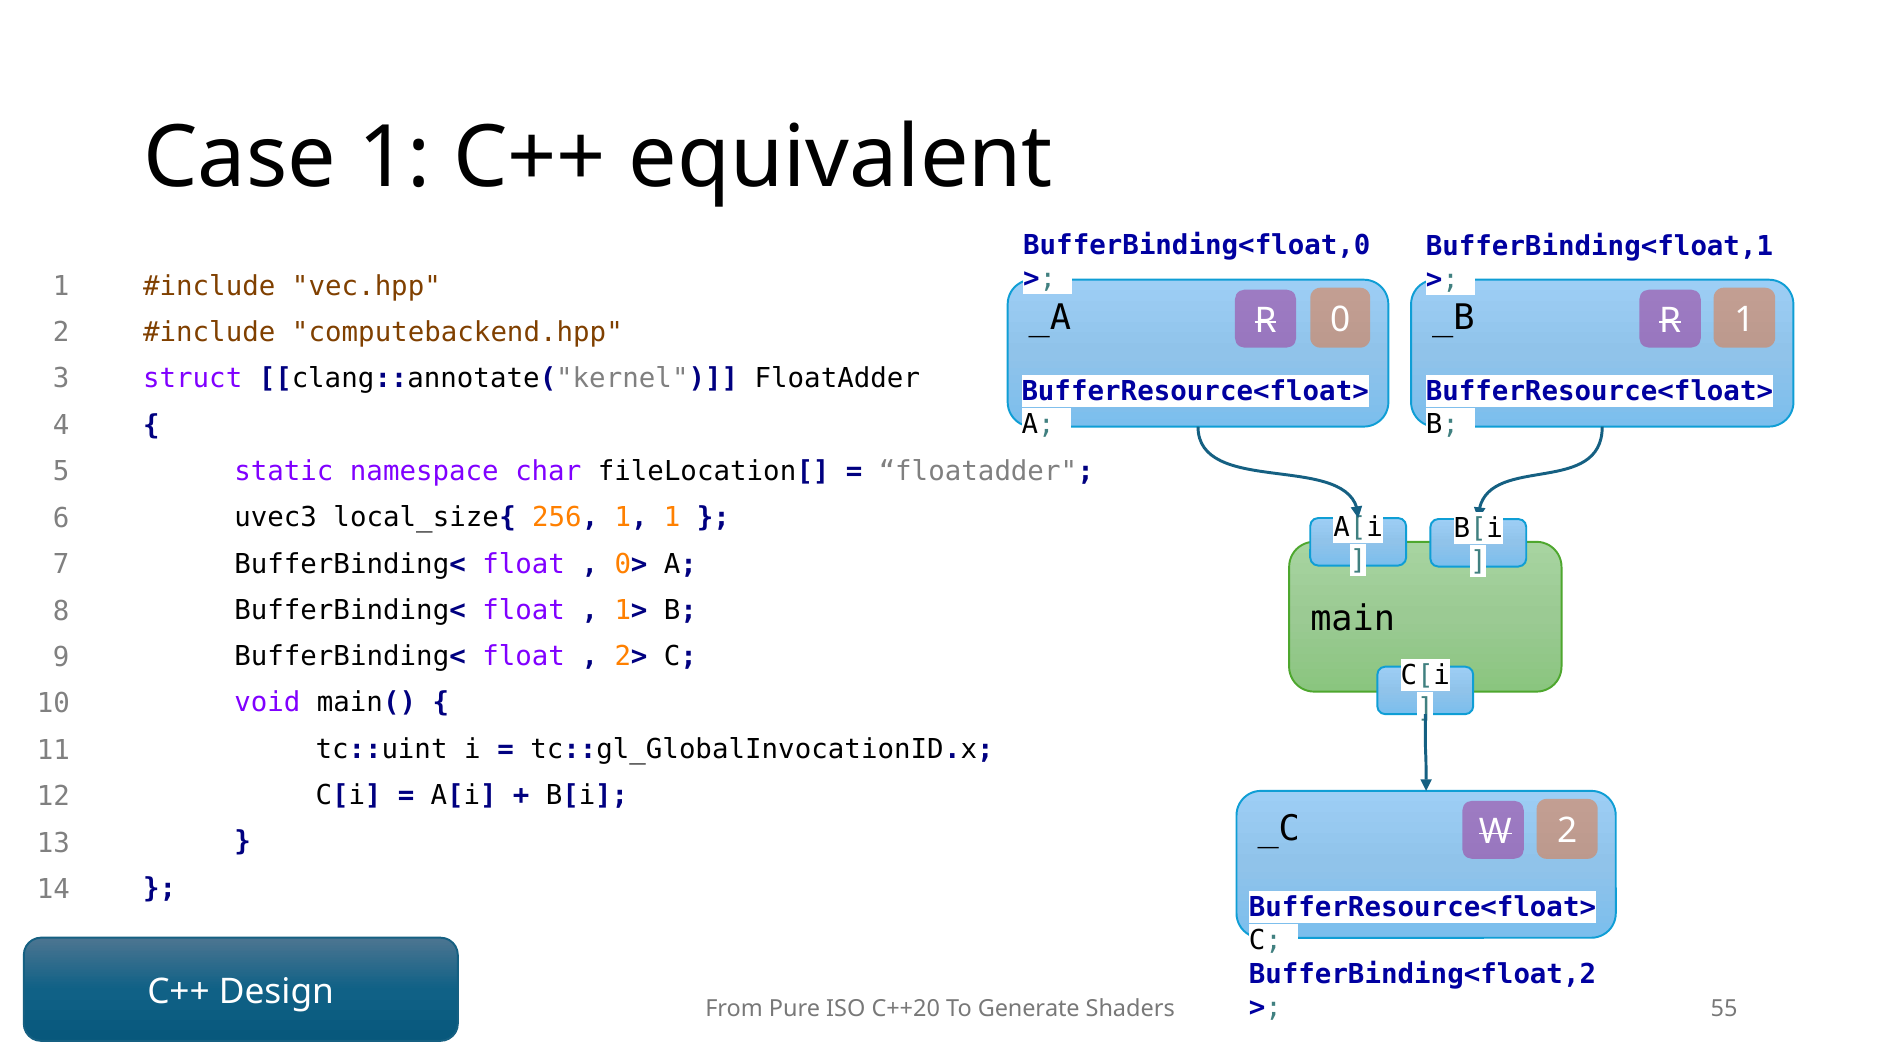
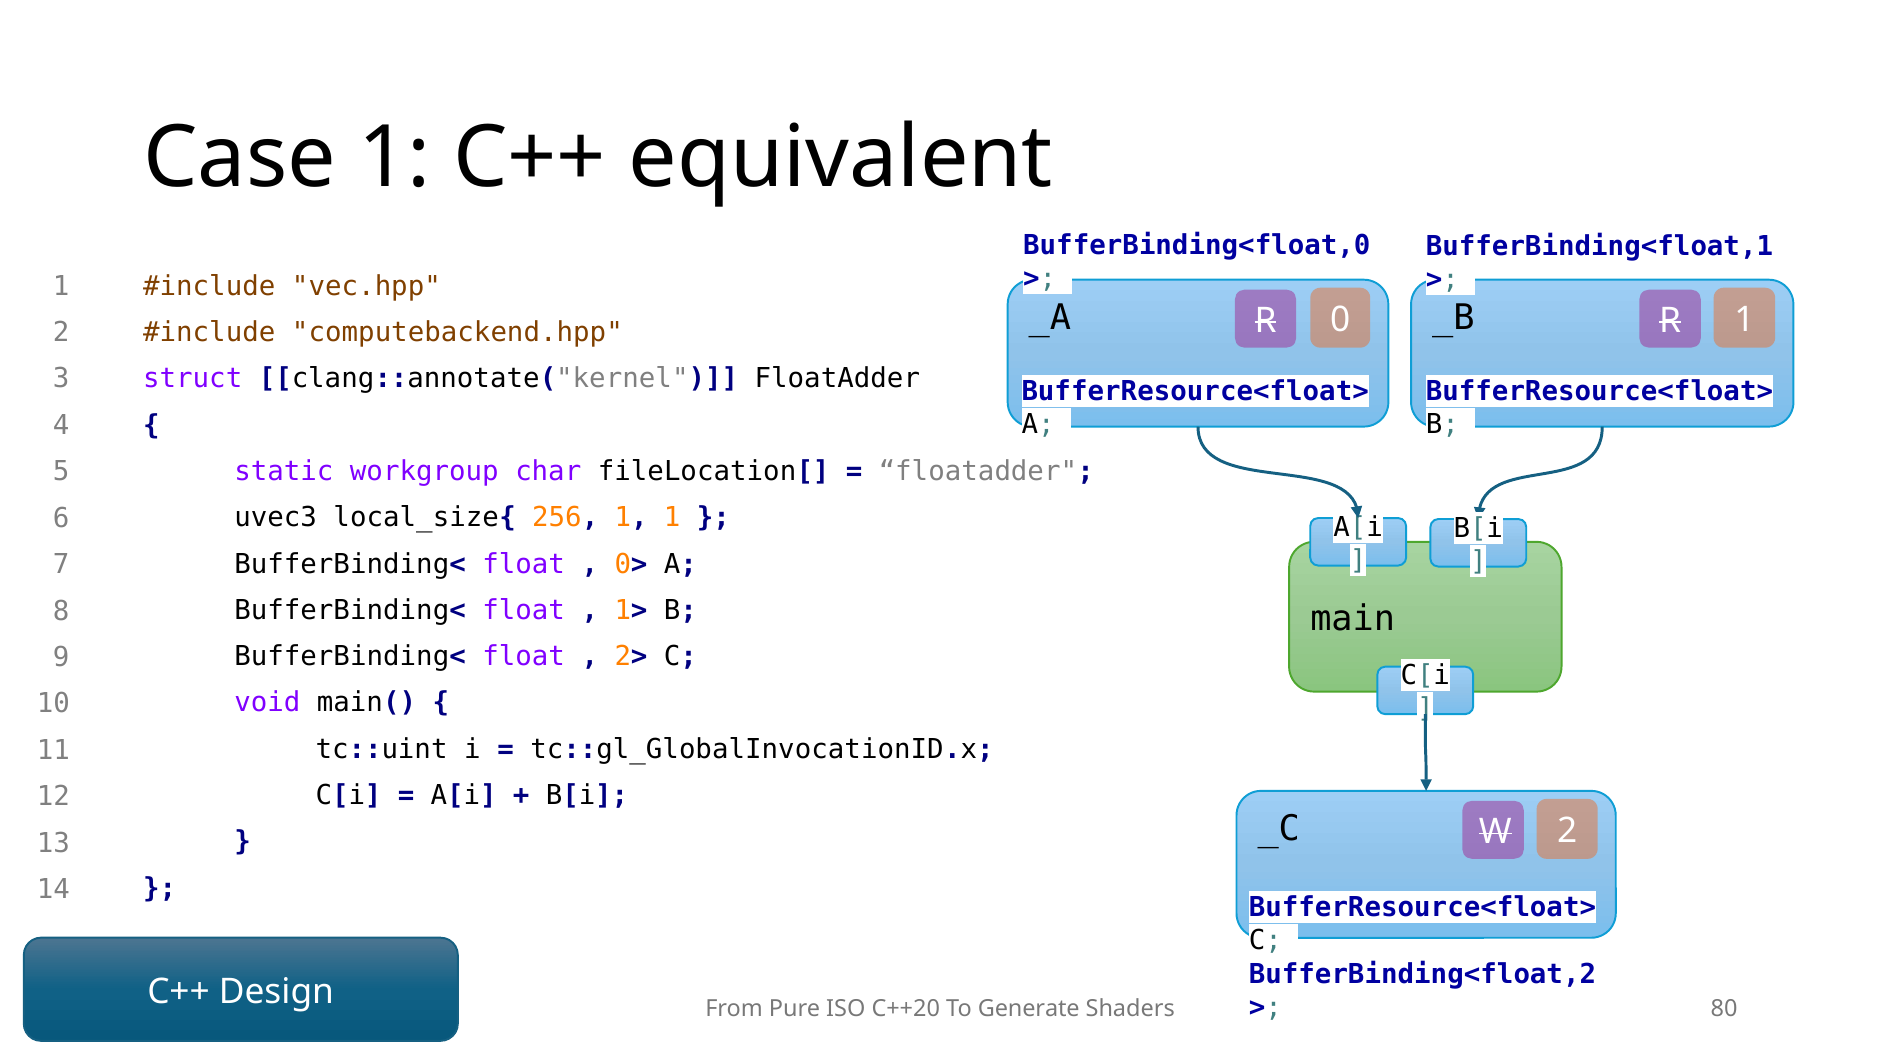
namespace: namespace -> workgroup (424, 471)
55: 55 -> 80 (1724, 1009)
